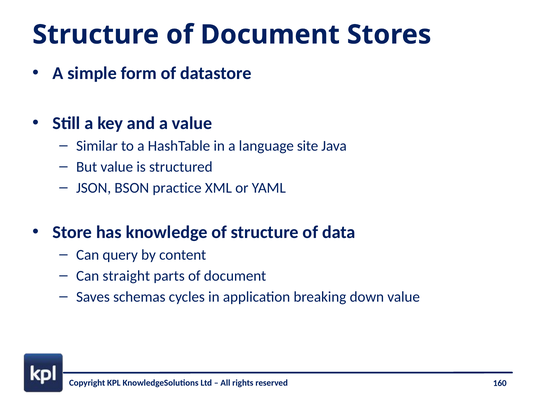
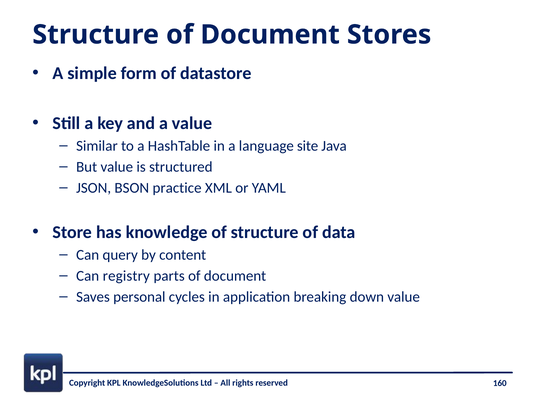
straight: straight -> registry (126, 276)
schemas: schemas -> personal (139, 297)
